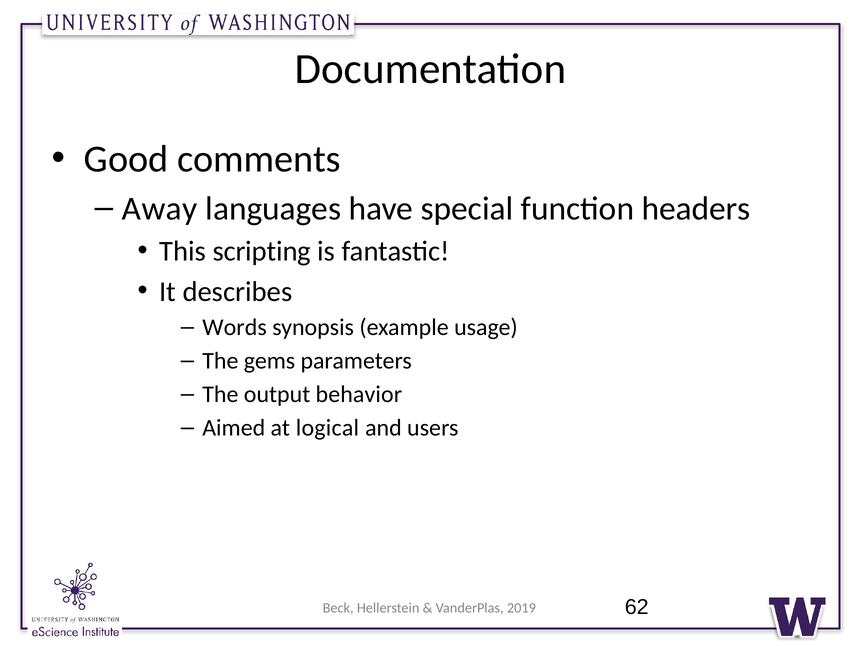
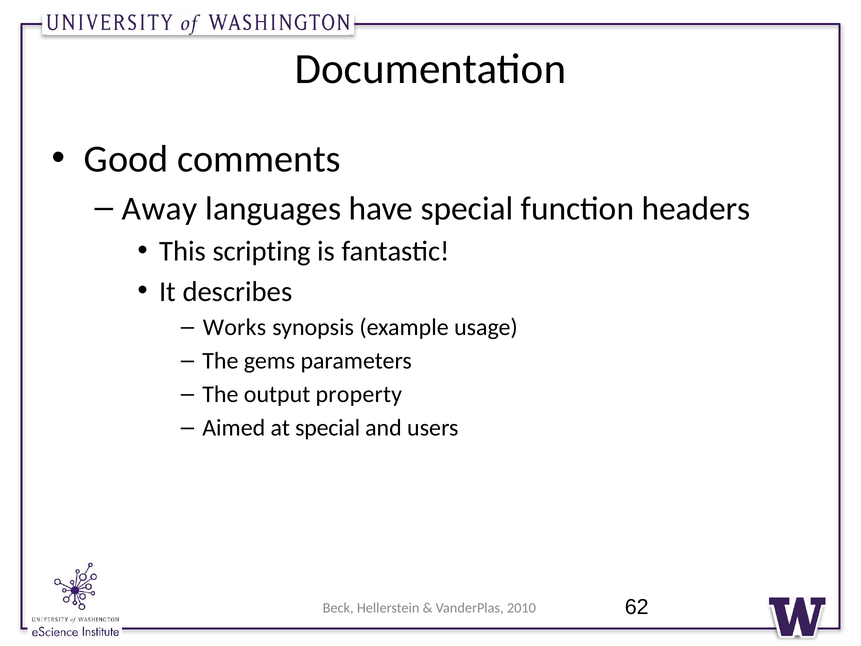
Words: Words -> Works (234, 327)
behavior: behavior -> property (359, 394)
at logical: logical -> special (328, 428)
2019: 2019 -> 2010 (521, 608)
